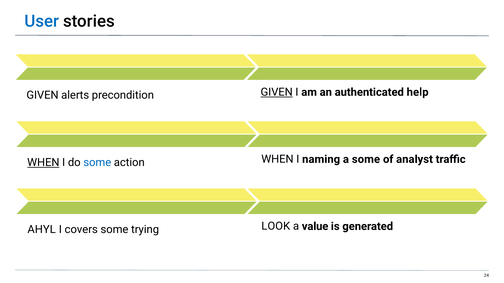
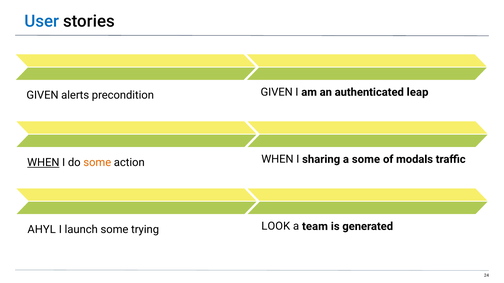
GIVEN underline: present -> none (277, 92)
help: help -> leap (418, 92)
naming: naming -> sharing (321, 159)
analyst: analyst -> modals (415, 159)
some colour: blue -> orange (97, 163)
value: value -> team (315, 227)
covers: covers -> launch (81, 230)
